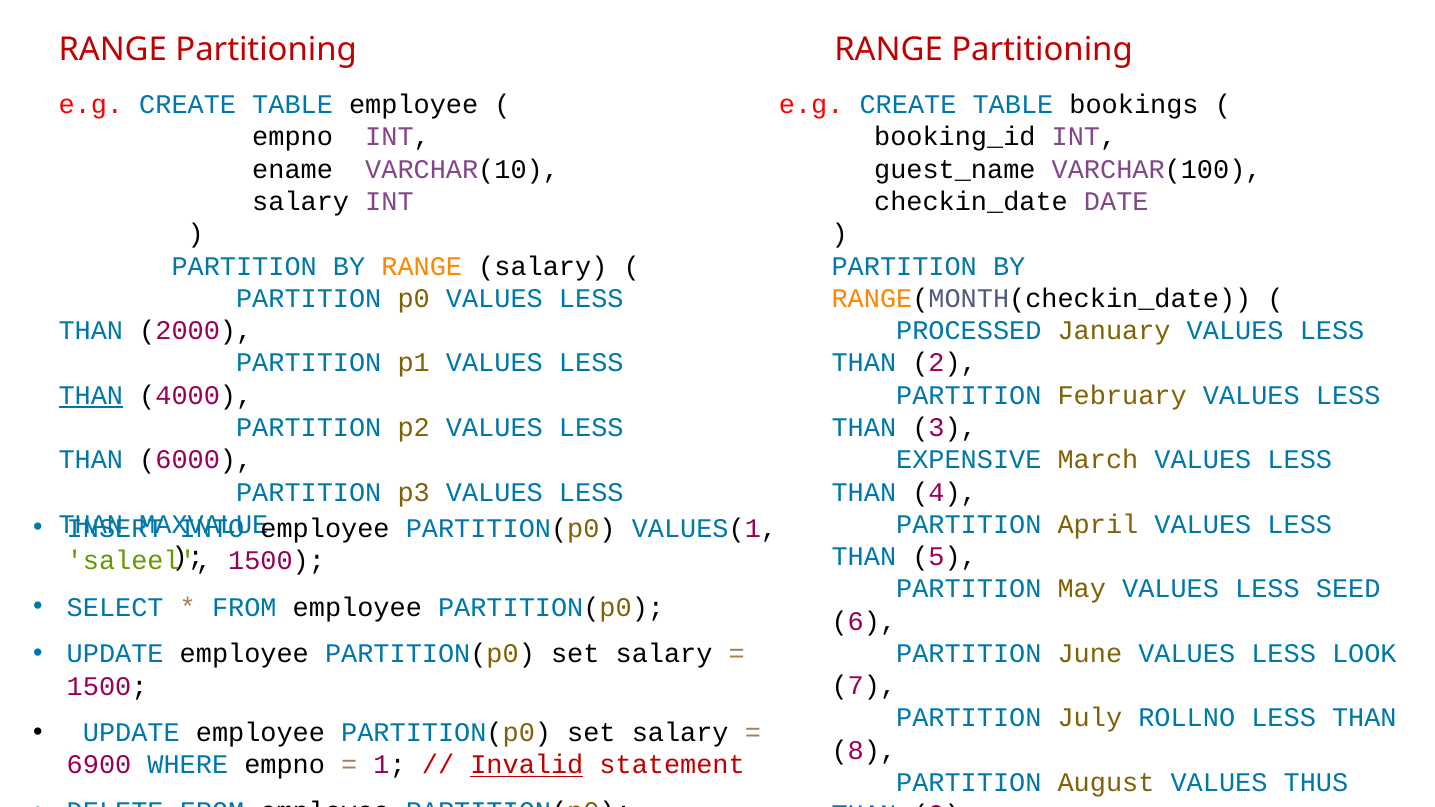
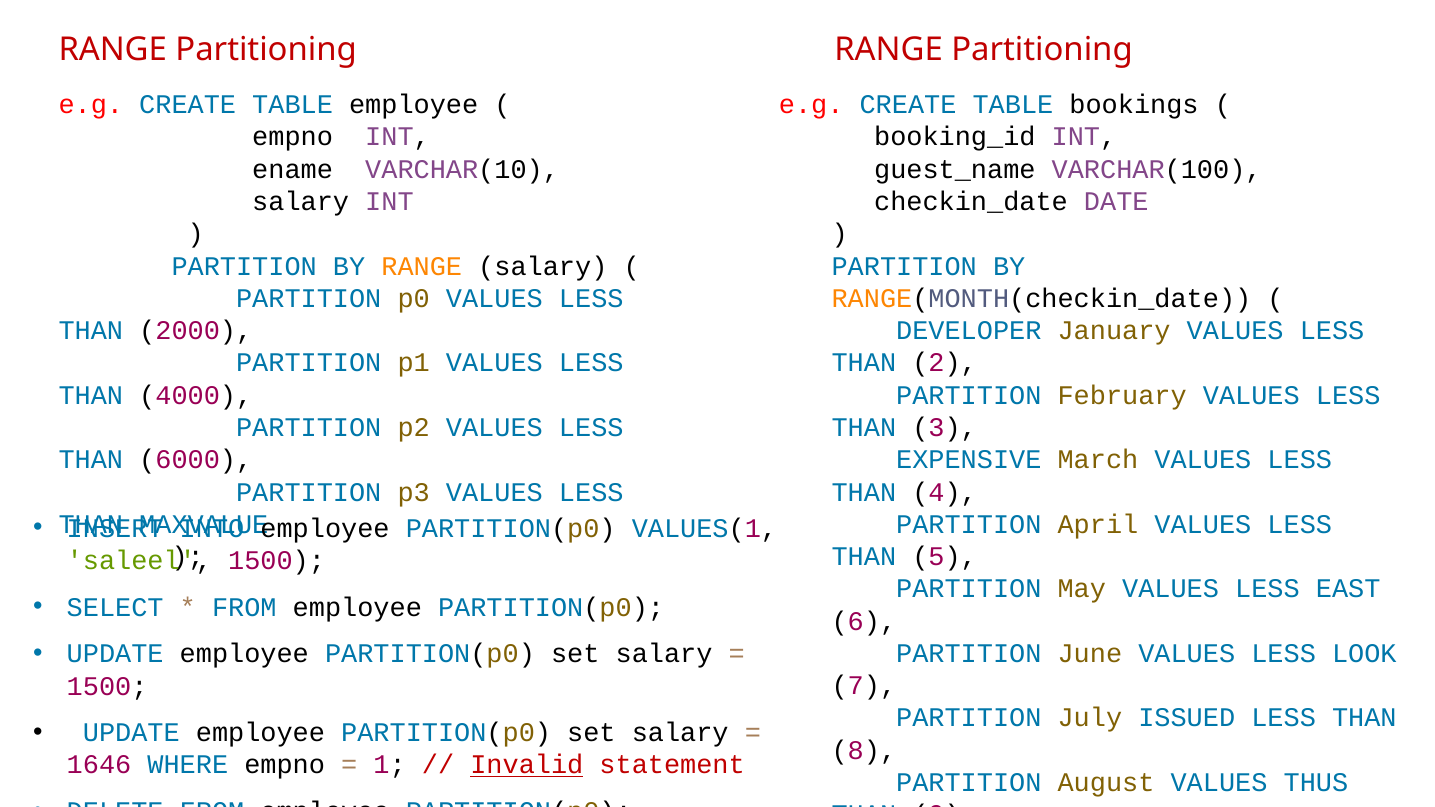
PROCESSED: PROCESSED -> DEVELOPER (969, 331)
THAN underline: present -> none (91, 395)
SEED: SEED -> EAST (1348, 589)
ROLLNO: ROLLNO -> ISSUED (1187, 718)
6900: 6900 -> 1646 (99, 765)
